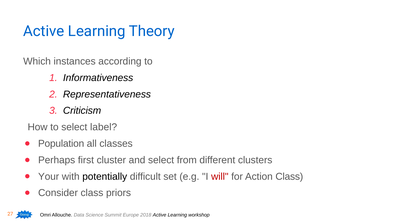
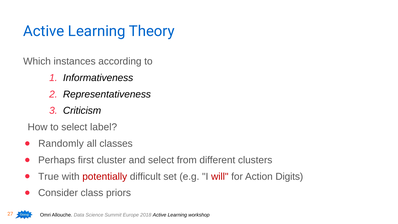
Population: Population -> Randomly (61, 144)
Your: Your -> True (49, 176)
potentially colour: black -> red (105, 176)
Action Class: Class -> Digits (289, 176)
